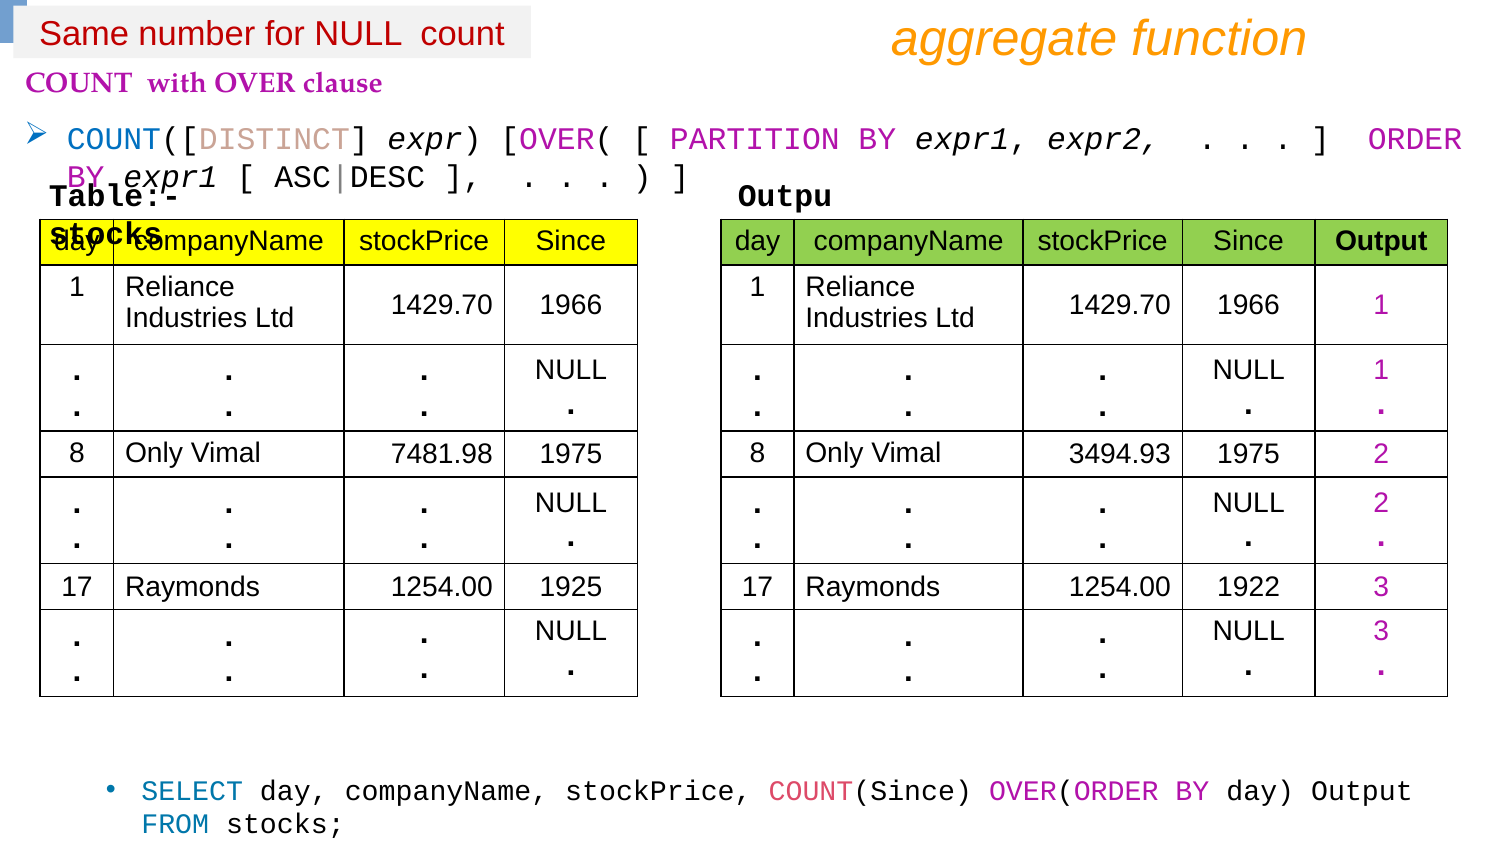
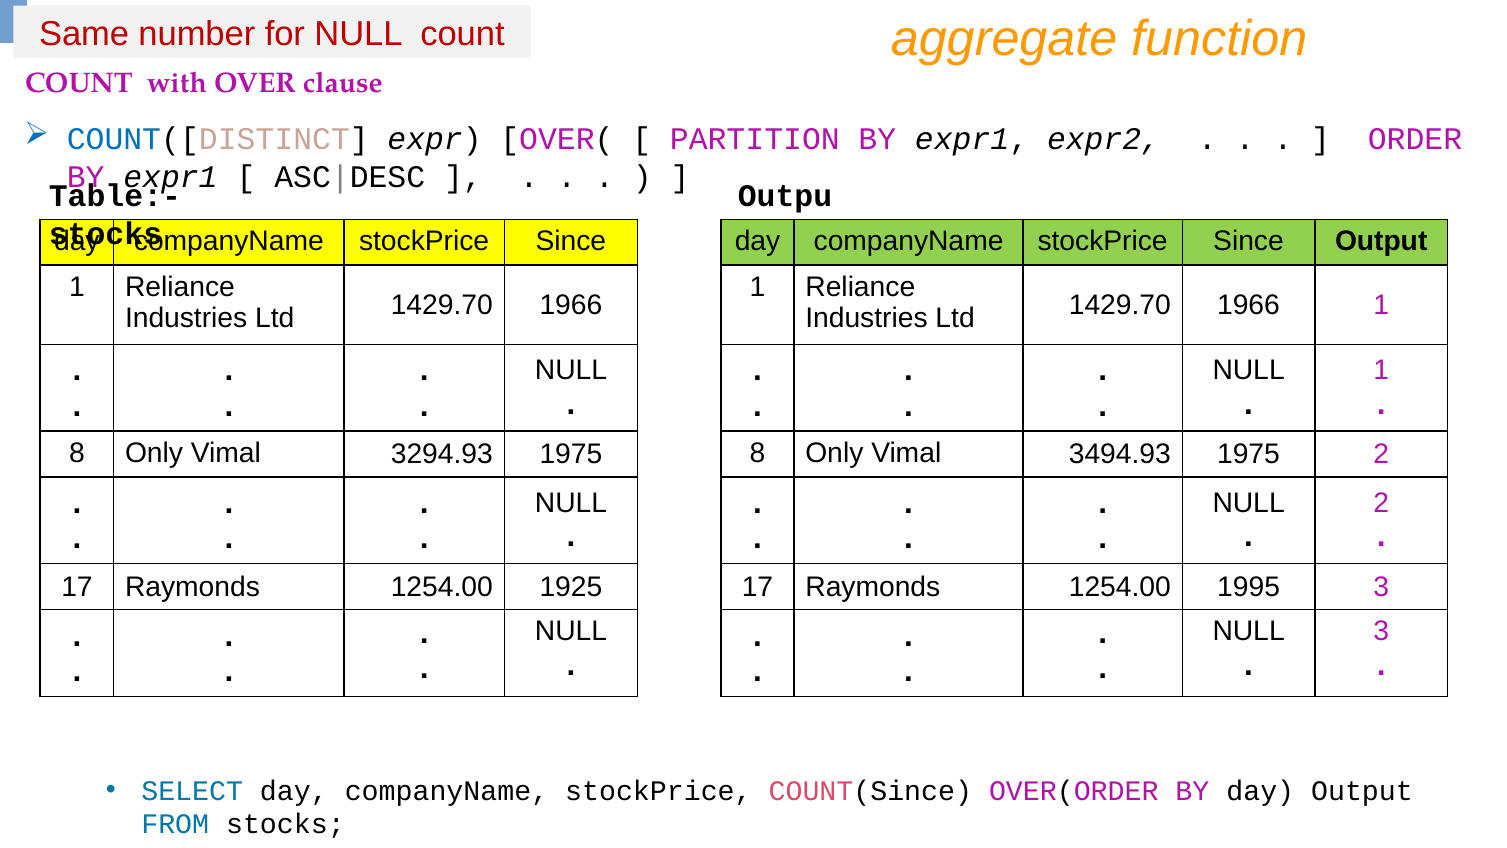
7481.98: 7481.98 -> 3294.93 (442, 454)
1922: 1922 -> 1995 (1249, 587)
